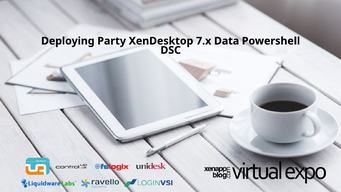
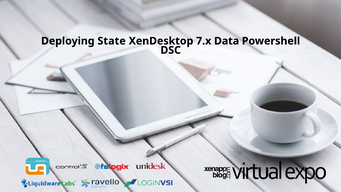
Party: Party -> State (112, 41)
